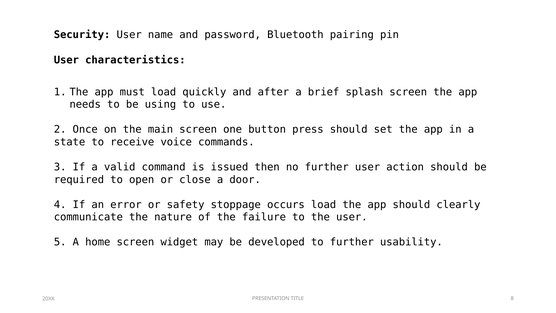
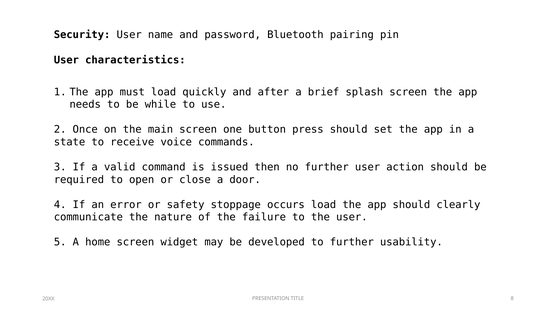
using: using -> while (160, 104)
